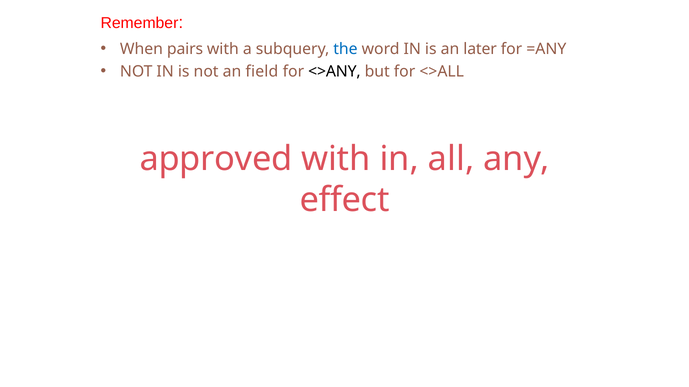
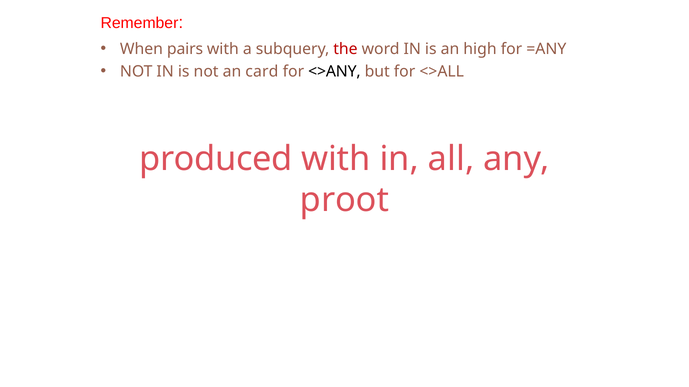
the colour: blue -> red (345, 49)
later: later -> high (480, 49)
field: field -> card (262, 71)
approved: approved -> produced (216, 159)
effect: effect -> proot (345, 200)
